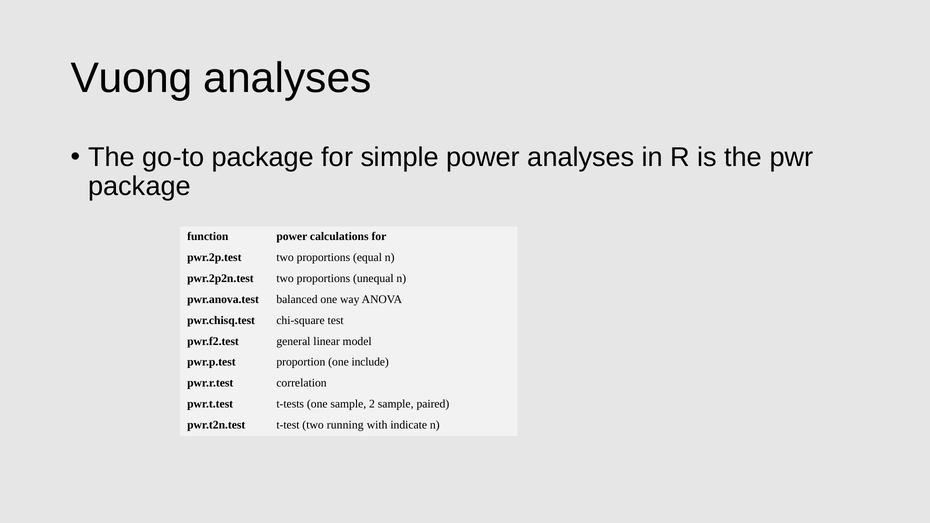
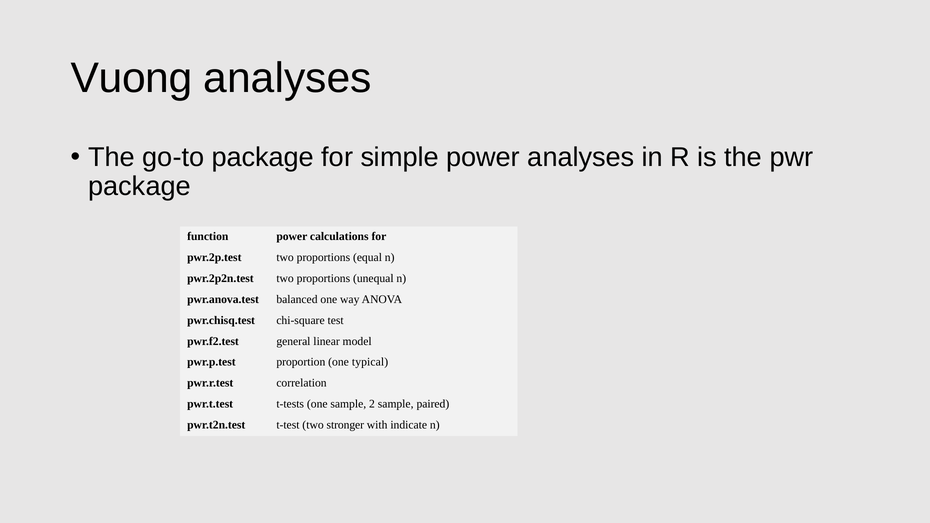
include: include -> typical (370, 362)
running: running -> stronger (345, 425)
